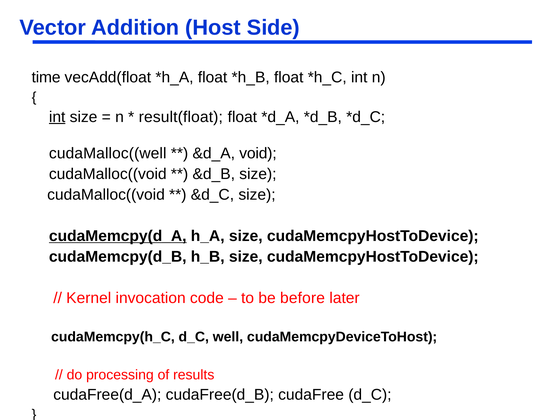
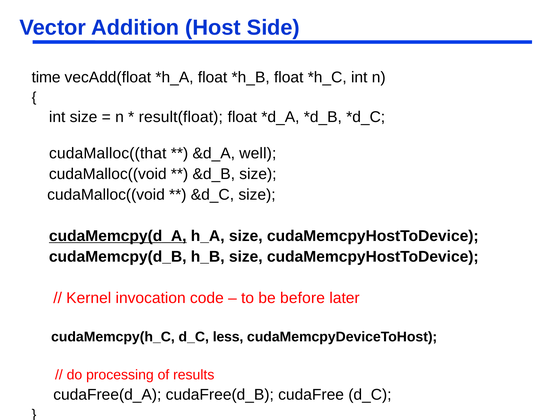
int underline: present -> none (57, 117)
cudaMalloc((well: cudaMalloc((well -> cudaMalloc((that (108, 153)
void: void -> well (258, 153)
well: well -> less (228, 337)
